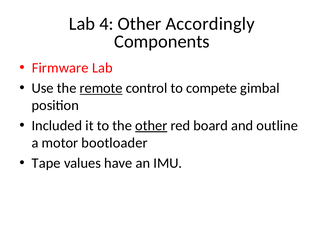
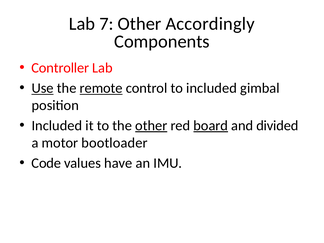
4: 4 -> 7 (106, 24)
Firmware: Firmware -> Controller (60, 68)
Use underline: none -> present (43, 88)
to compete: compete -> included (212, 88)
board underline: none -> present (211, 126)
outline: outline -> divided (277, 126)
Tape: Tape -> Code (46, 163)
